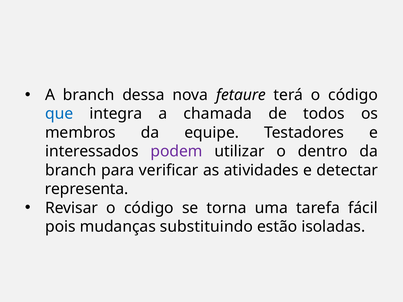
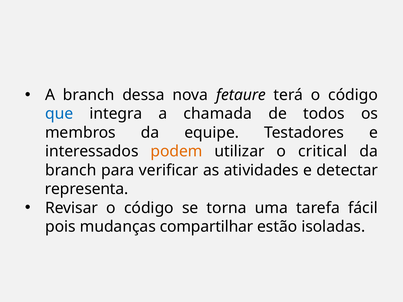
podem colour: purple -> orange (177, 152)
dentro: dentro -> critical (323, 152)
substituindo: substituindo -> compartilhar (207, 227)
